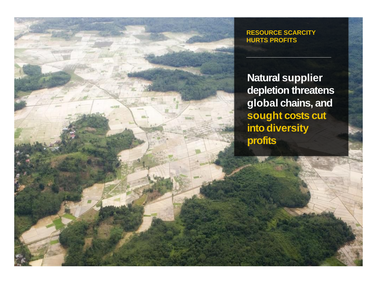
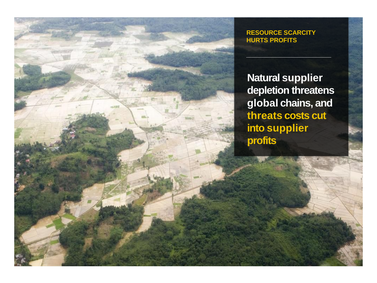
sought: sought -> threats (265, 116)
into diversity: diversity -> supplier (288, 128)
